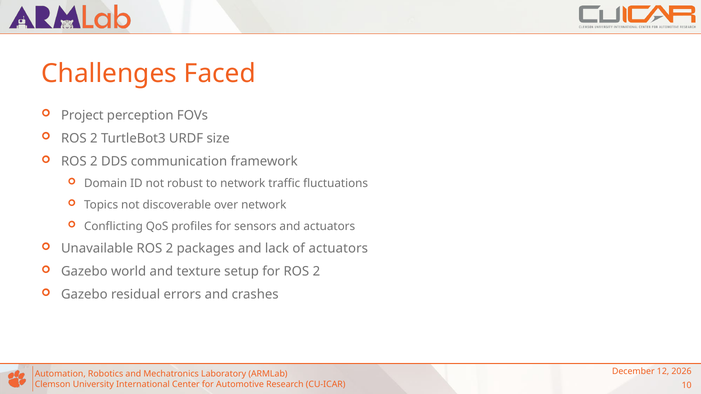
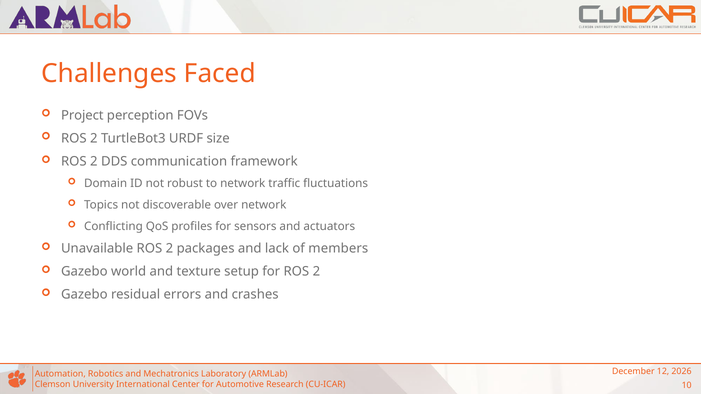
of actuators: actuators -> members (338, 249)
